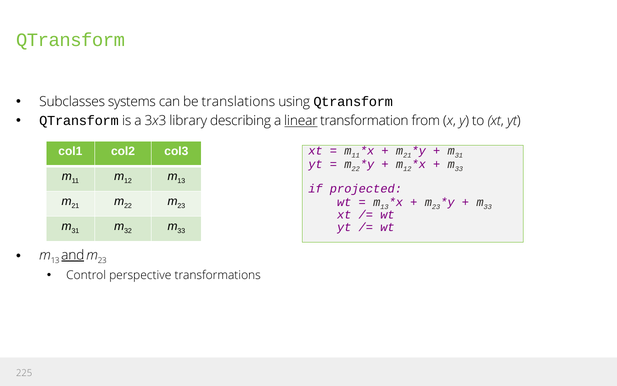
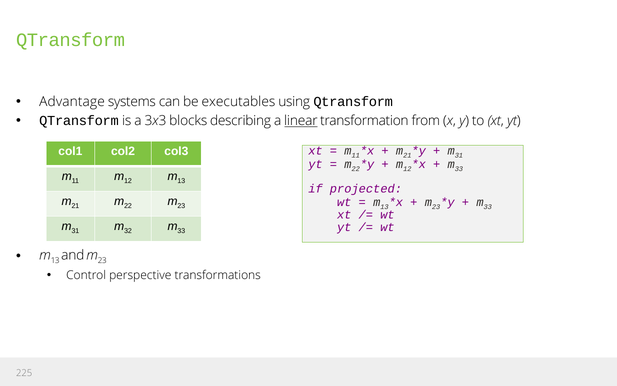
Subclasses: Subclasses -> Advantage (72, 102)
translations: translations -> executables (238, 102)
library: library -> blocks (188, 121)
and underline: present -> none (73, 255)
